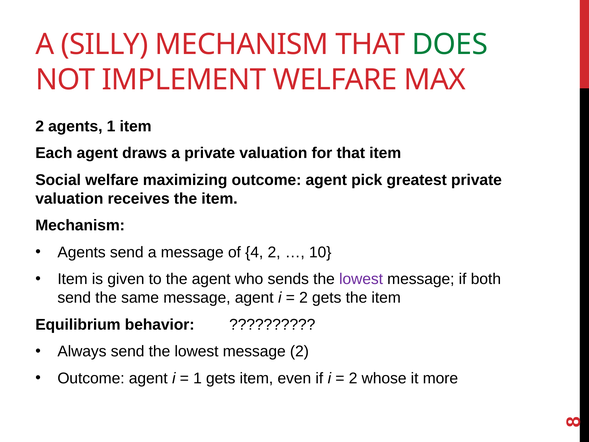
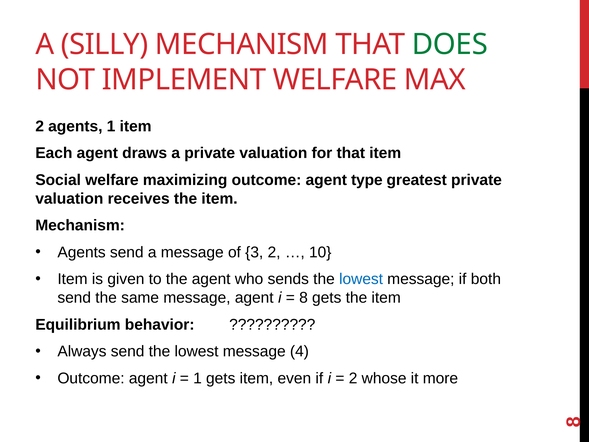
pick: pick -> type (367, 180)
4: 4 -> 3 (254, 252)
lowest colour: purple -> blue (361, 279)
2: 2 -> 8 (304, 298)
message 2: 2 -> 4 (299, 351)
